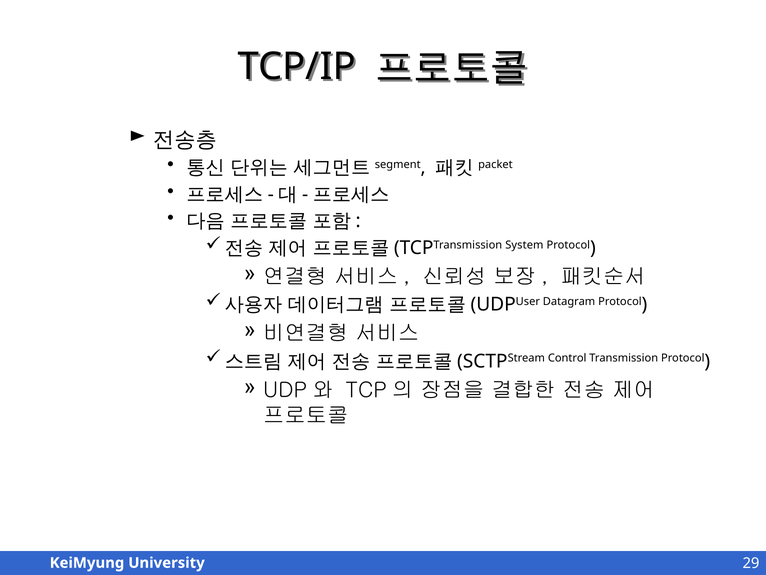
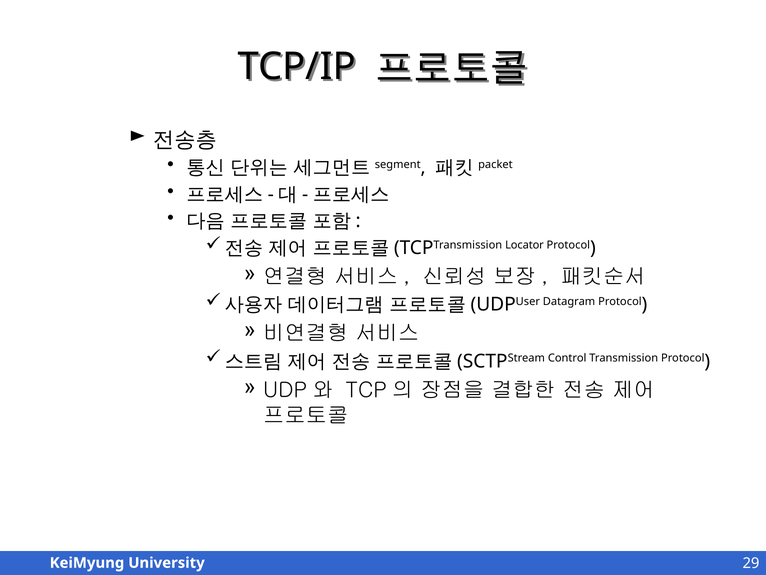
System: System -> Locator (524, 245)
